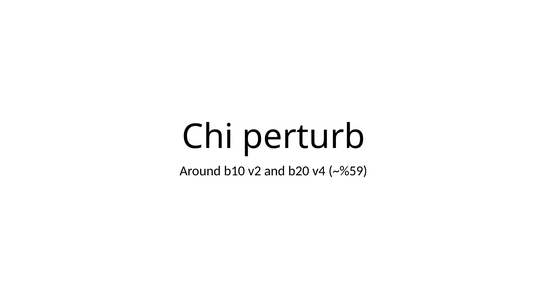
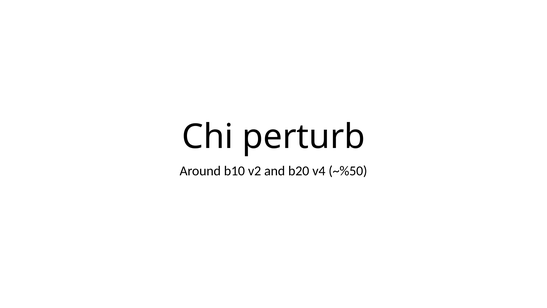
~%59: ~%59 -> ~%50 (348, 171)
